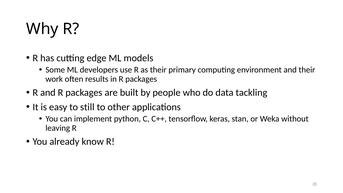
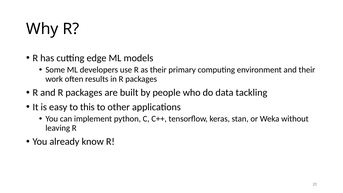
still: still -> this (87, 107)
